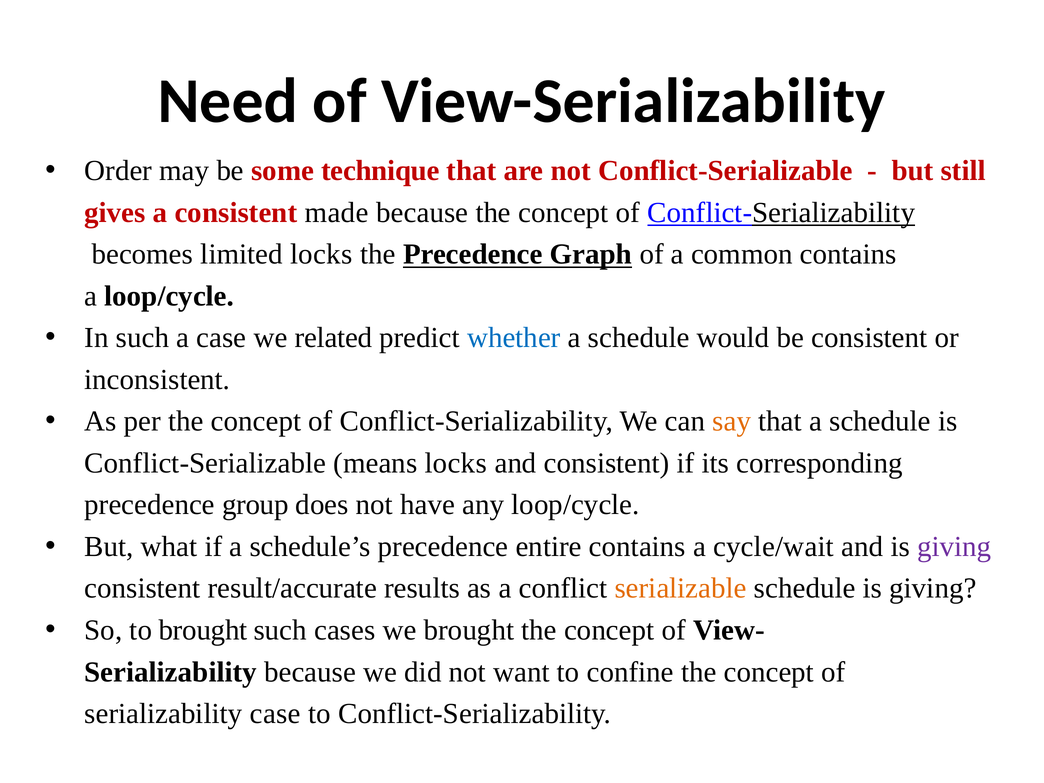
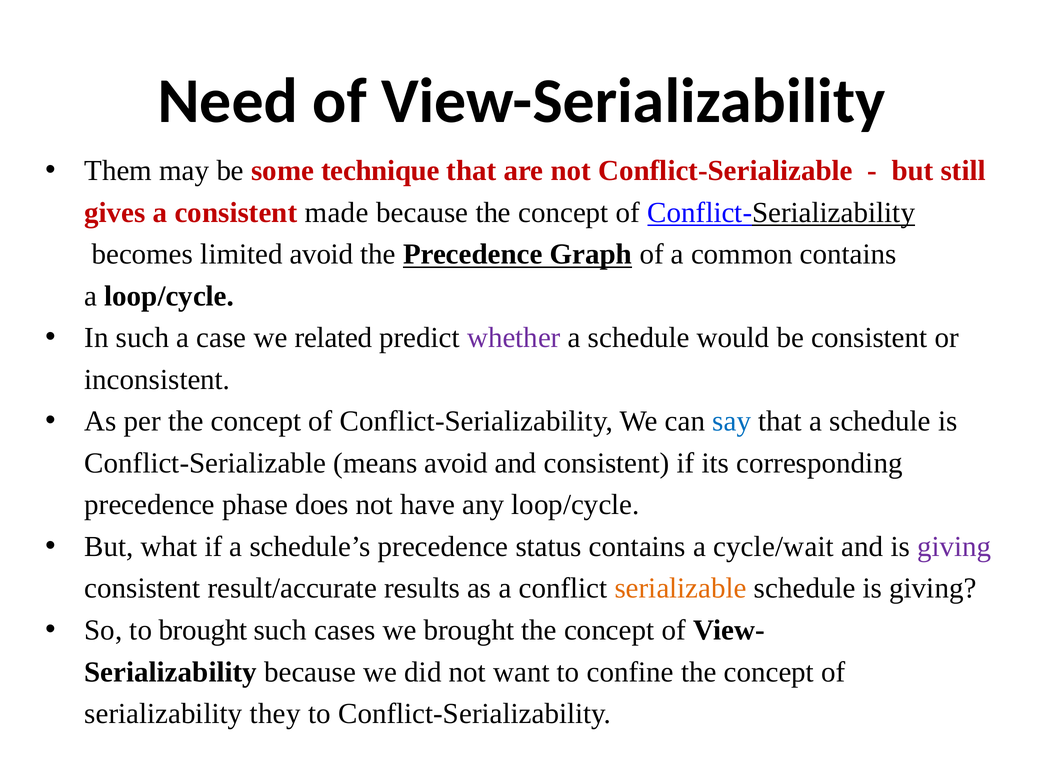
Order: Order -> Them (118, 171)
limited locks: locks -> avoid (322, 254)
whether colour: blue -> purple (514, 338)
say colour: orange -> blue (732, 421)
means locks: locks -> avoid (456, 463)
group: group -> phase (255, 505)
entire: entire -> status (549, 547)
serializability case: case -> they (275, 714)
